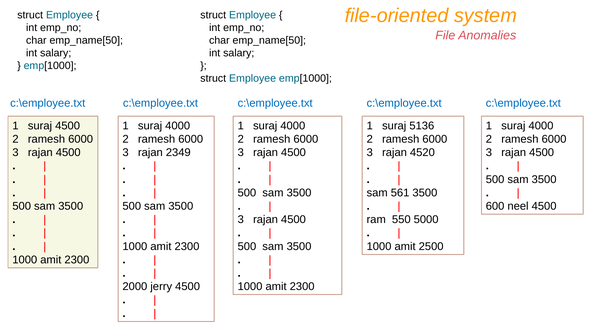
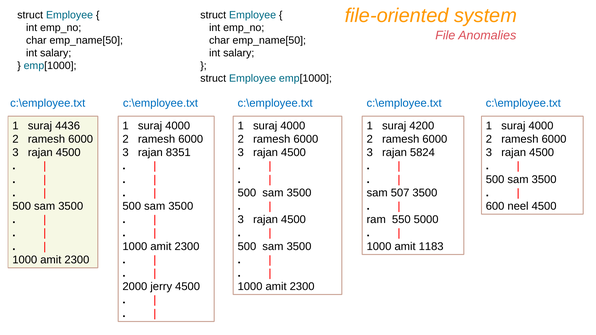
suraj 4500: 4500 -> 4436 (68, 126)
5136: 5136 -> 4200 (422, 126)
2349: 2349 -> 8351 (178, 153)
4520: 4520 -> 5824 (422, 153)
561: 561 -> 507 (400, 193)
2500: 2500 -> 1183 (431, 247)
